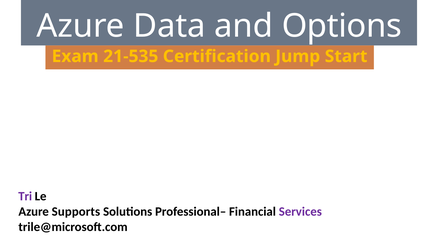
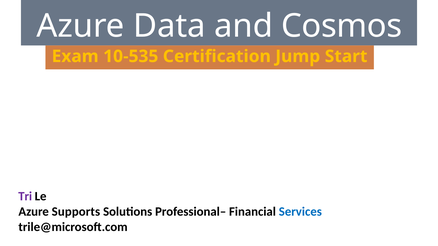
Options: Options -> Cosmos (342, 26)
21-535: 21-535 -> 10-535 (131, 56)
Services colour: purple -> blue (300, 212)
